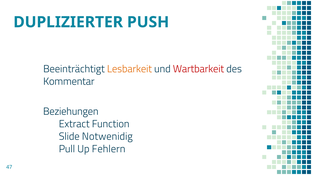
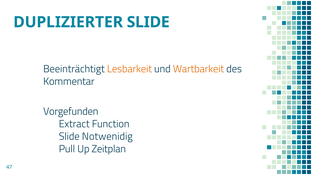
DUPLIZIERTER PUSH: PUSH -> SLIDE (148, 22)
Wartbarkeit colour: red -> orange (198, 69)
Beziehungen: Beziehungen -> Vorgefunden (71, 112)
Fehlern: Fehlern -> Zeitplan (109, 149)
